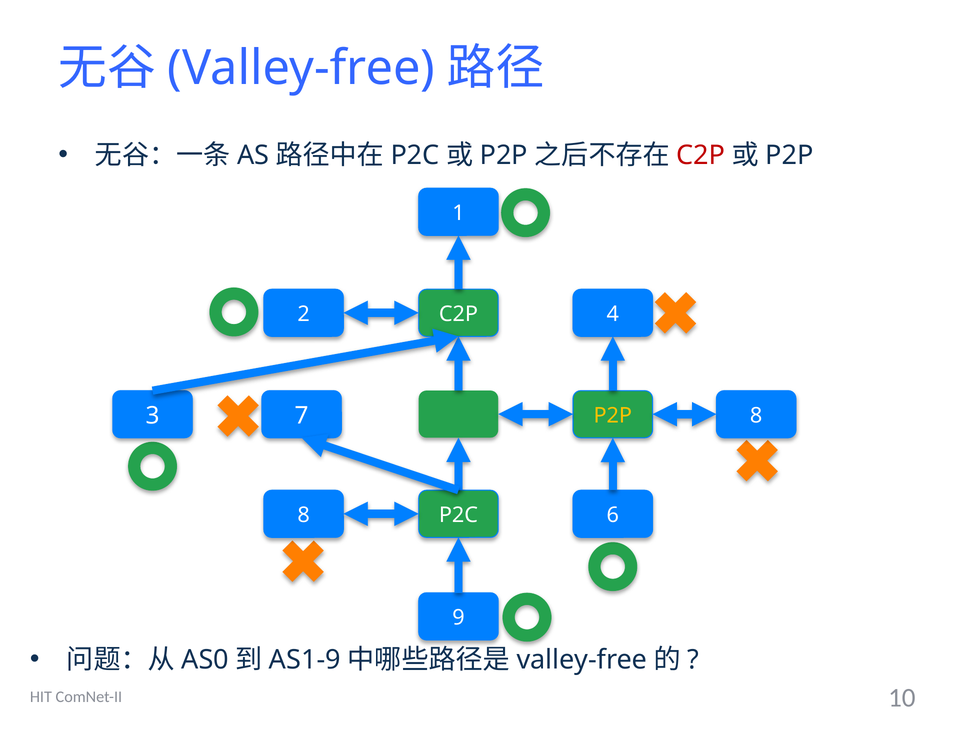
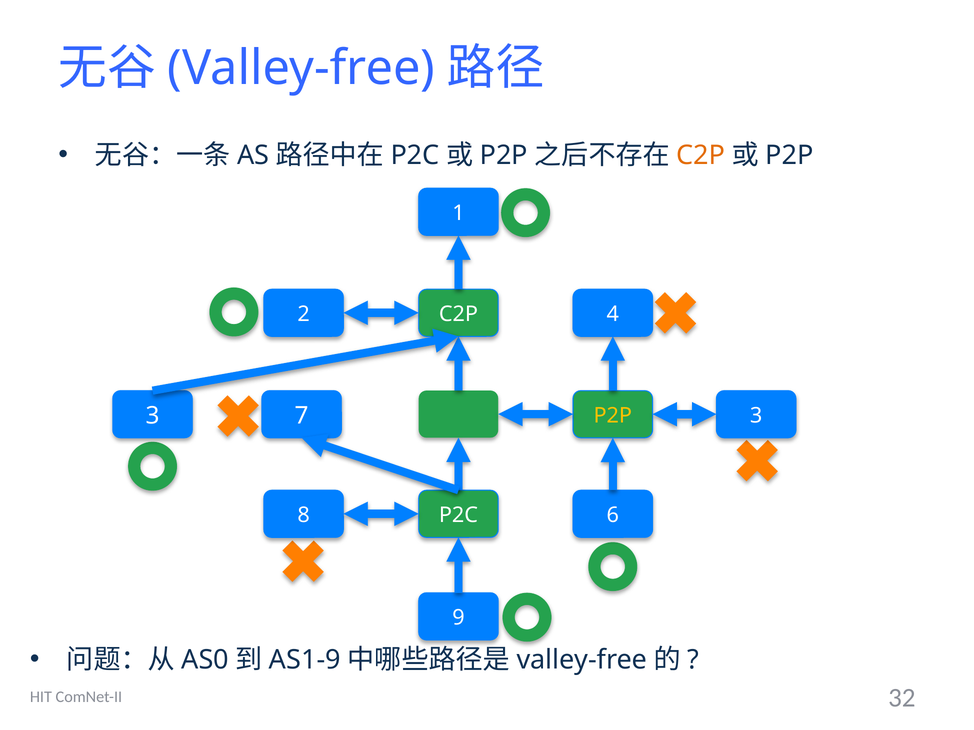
C2P colour: red -> orange (701, 155)
3 8: 8 -> 3 (756, 416)
10: 10 -> 32 (902, 698)
